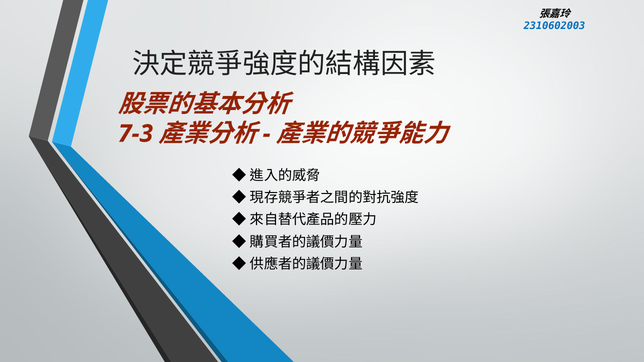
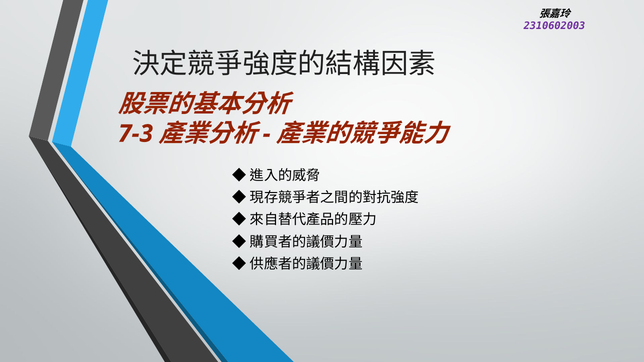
2310602003 colour: blue -> purple (554, 26)
